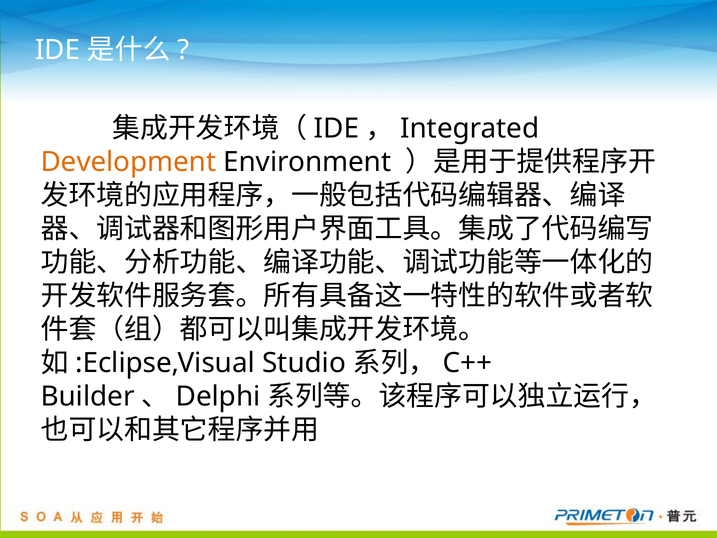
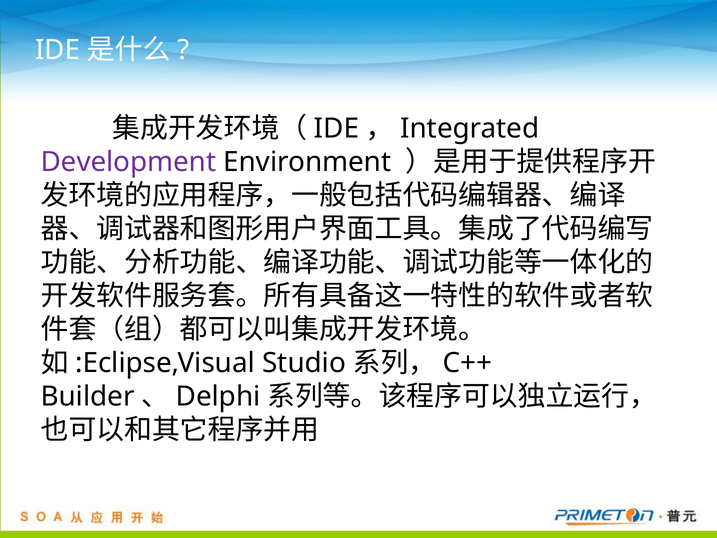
Development colour: orange -> purple (128, 162)
